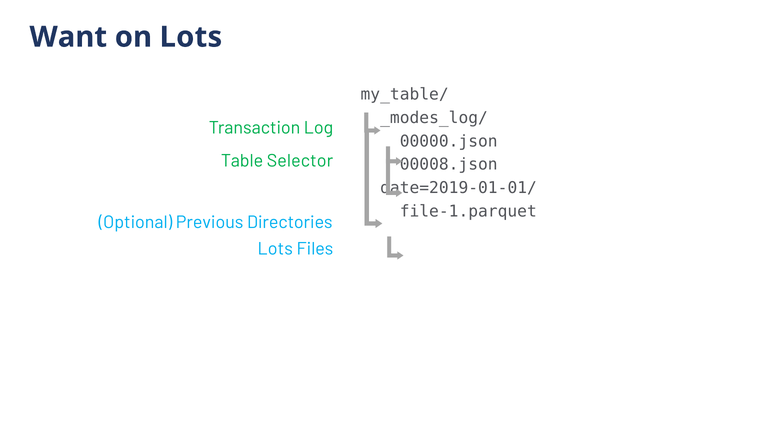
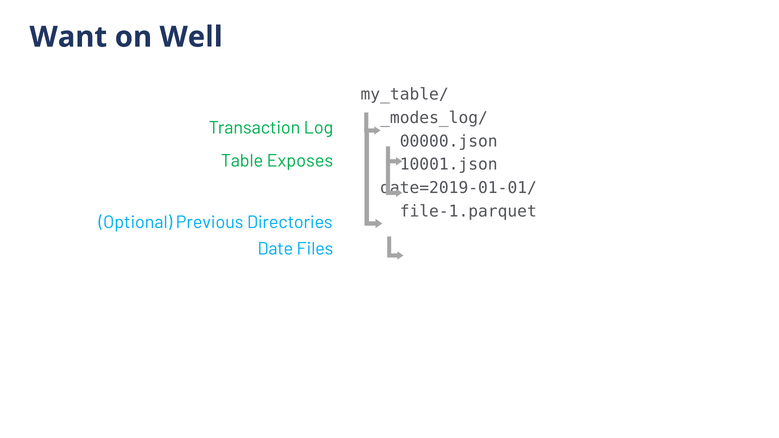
on Lots: Lots -> Well (191, 37)
Selector: Selector -> Exposes (300, 161)
00008.json: 00008.json -> 10001.json (449, 165)
Lots: Lots -> Date (275, 249)
